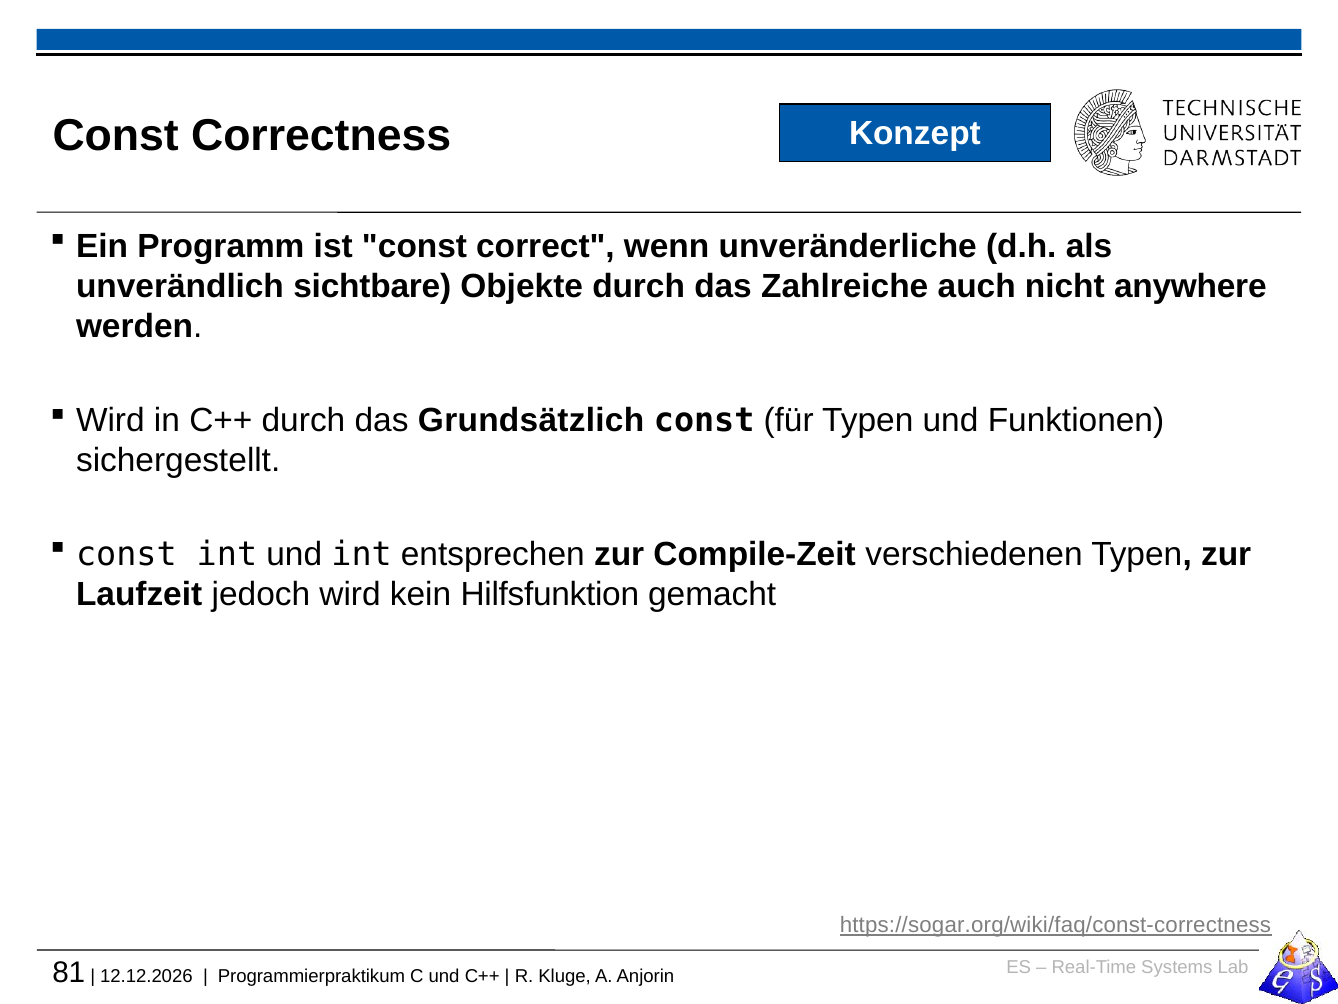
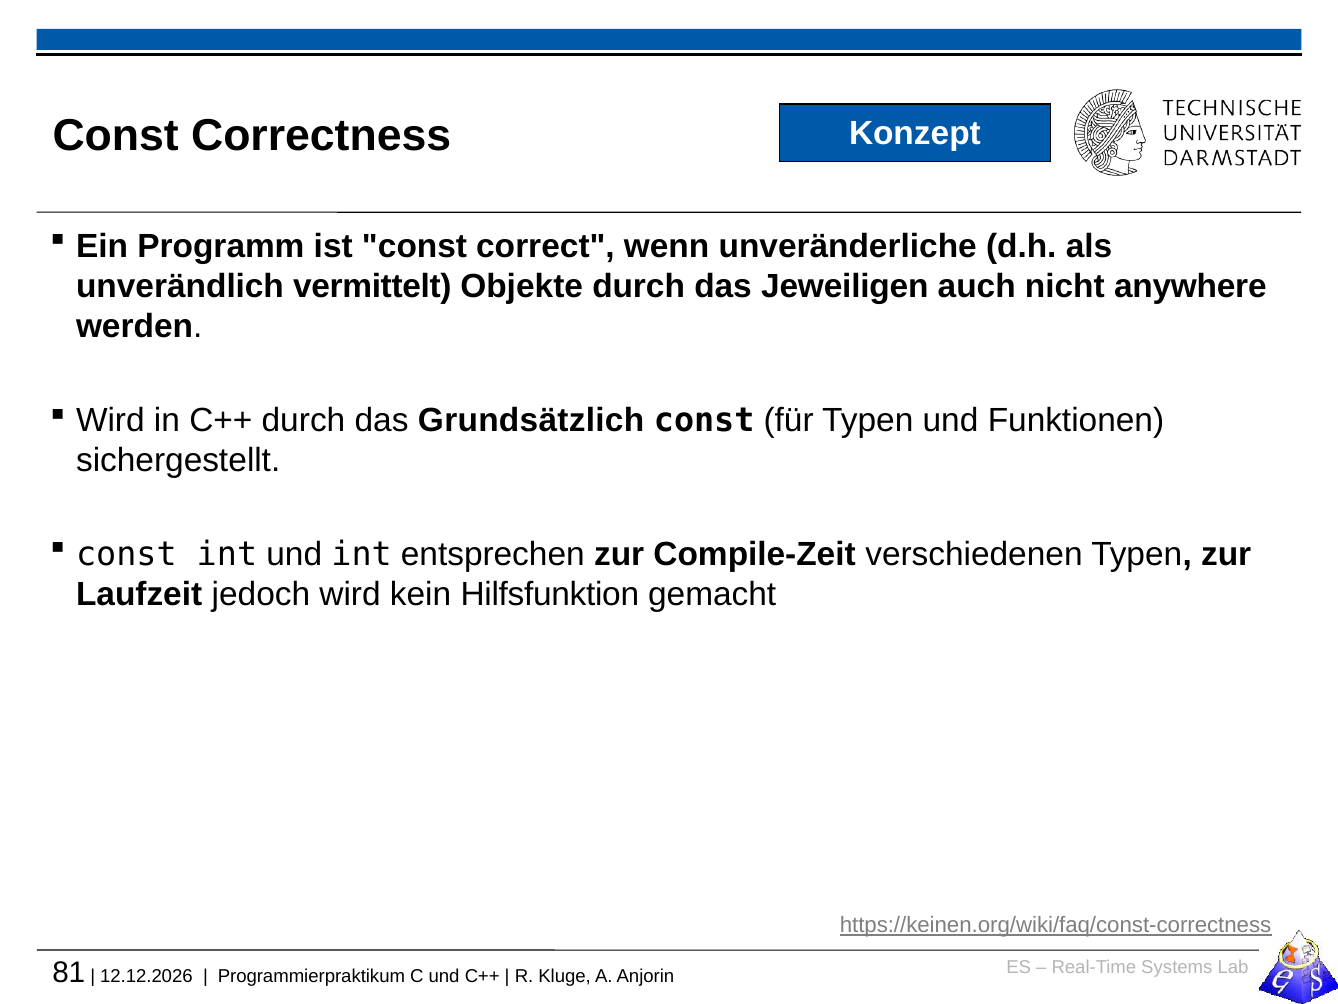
sichtbare: sichtbare -> vermittelt (372, 286)
Zahlreiche: Zahlreiche -> Jeweiligen (845, 286)
https://sogar.org/wiki/faq/const-correctness: https://sogar.org/wiki/faq/const-correctness -> https://keinen.org/wiki/faq/const-correctness (1056, 925)
